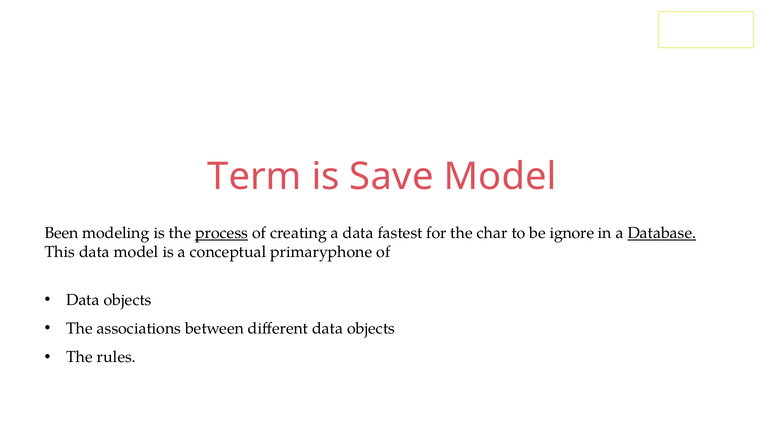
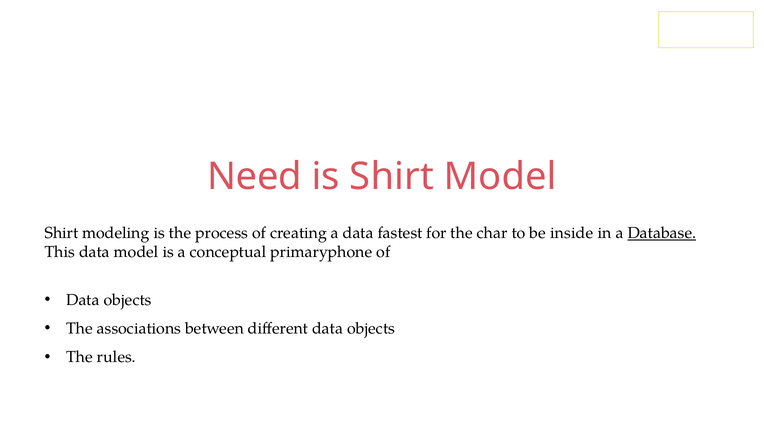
Term: Term -> Need (255, 176)
is Save: Save -> Shirt (392, 176)
Been: Been -> Shirt (61, 233)
process underline: present -> none (222, 233)
ignore: ignore -> inside (572, 233)
